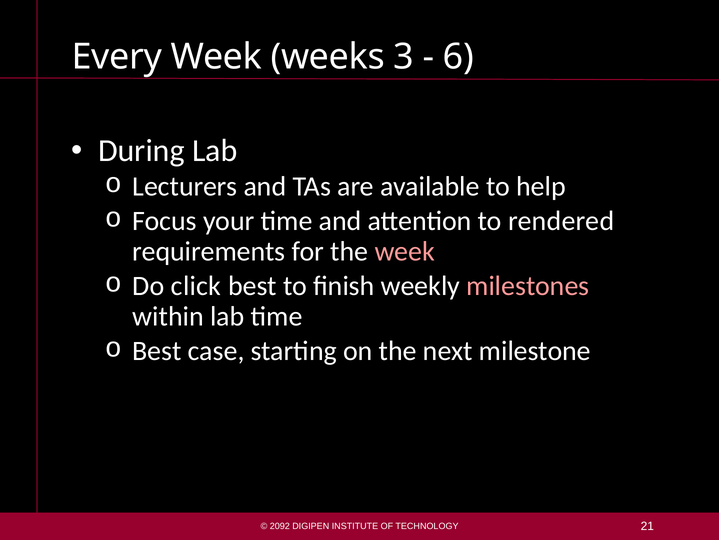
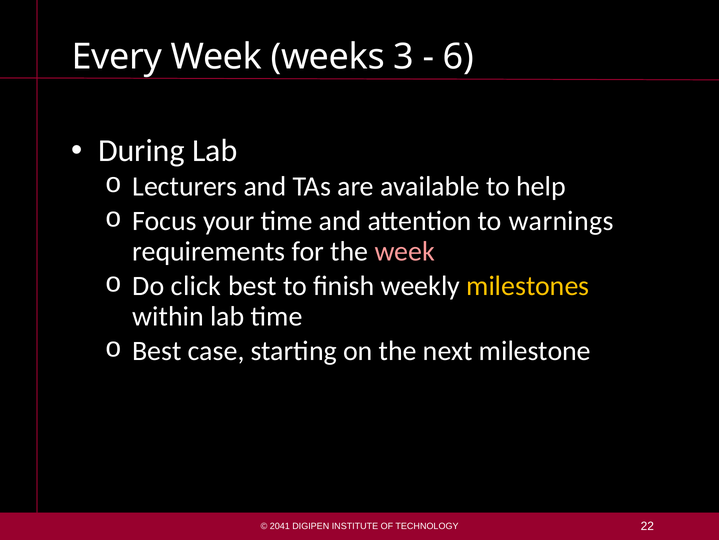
rendered: rendered -> warnings (561, 221)
milestones colour: pink -> yellow (528, 286)
2092: 2092 -> 2041 (280, 525)
21: 21 -> 22 (647, 526)
